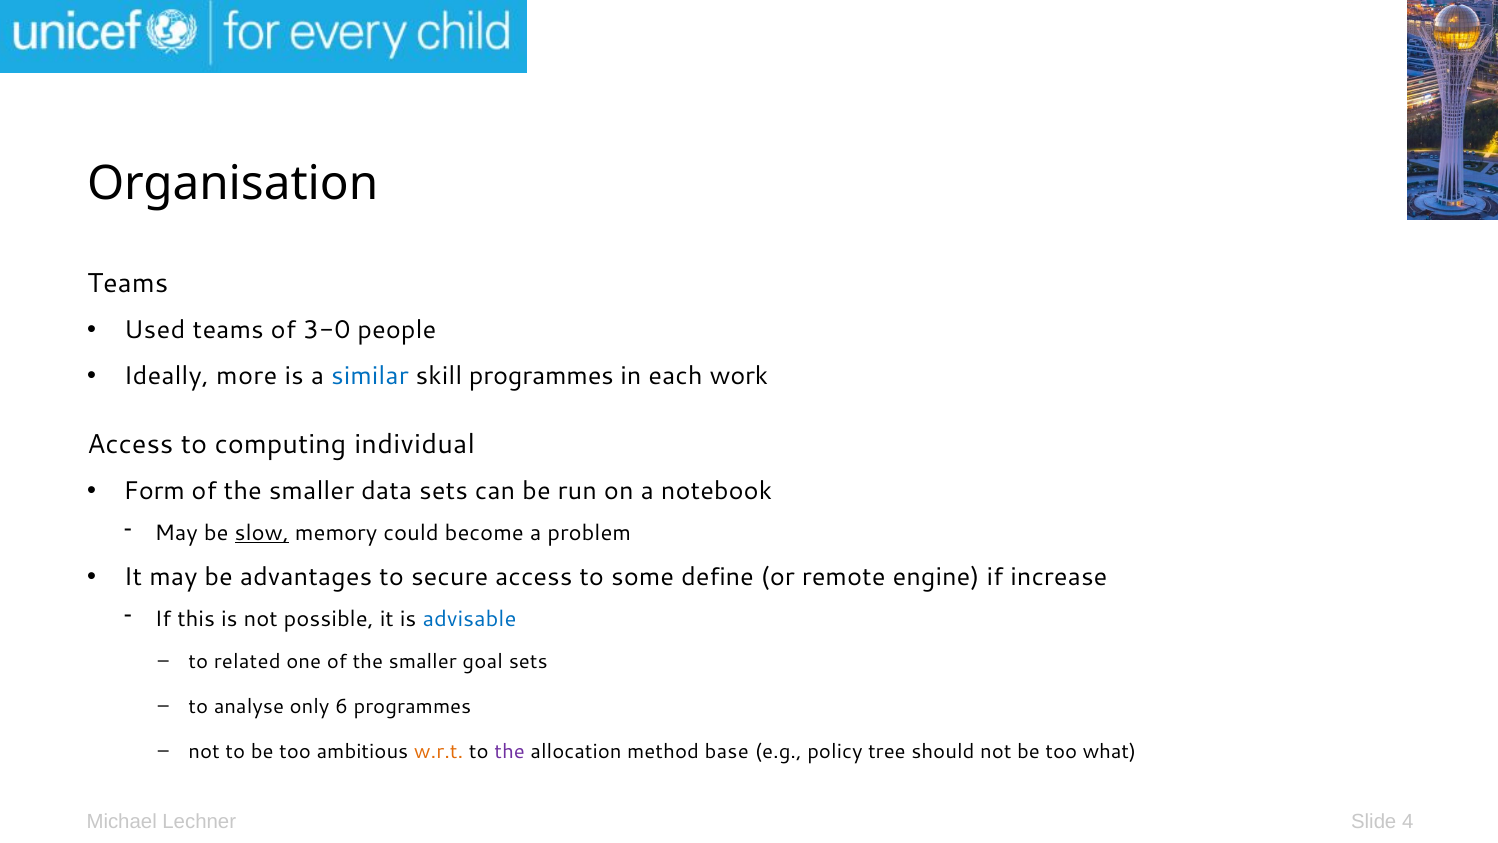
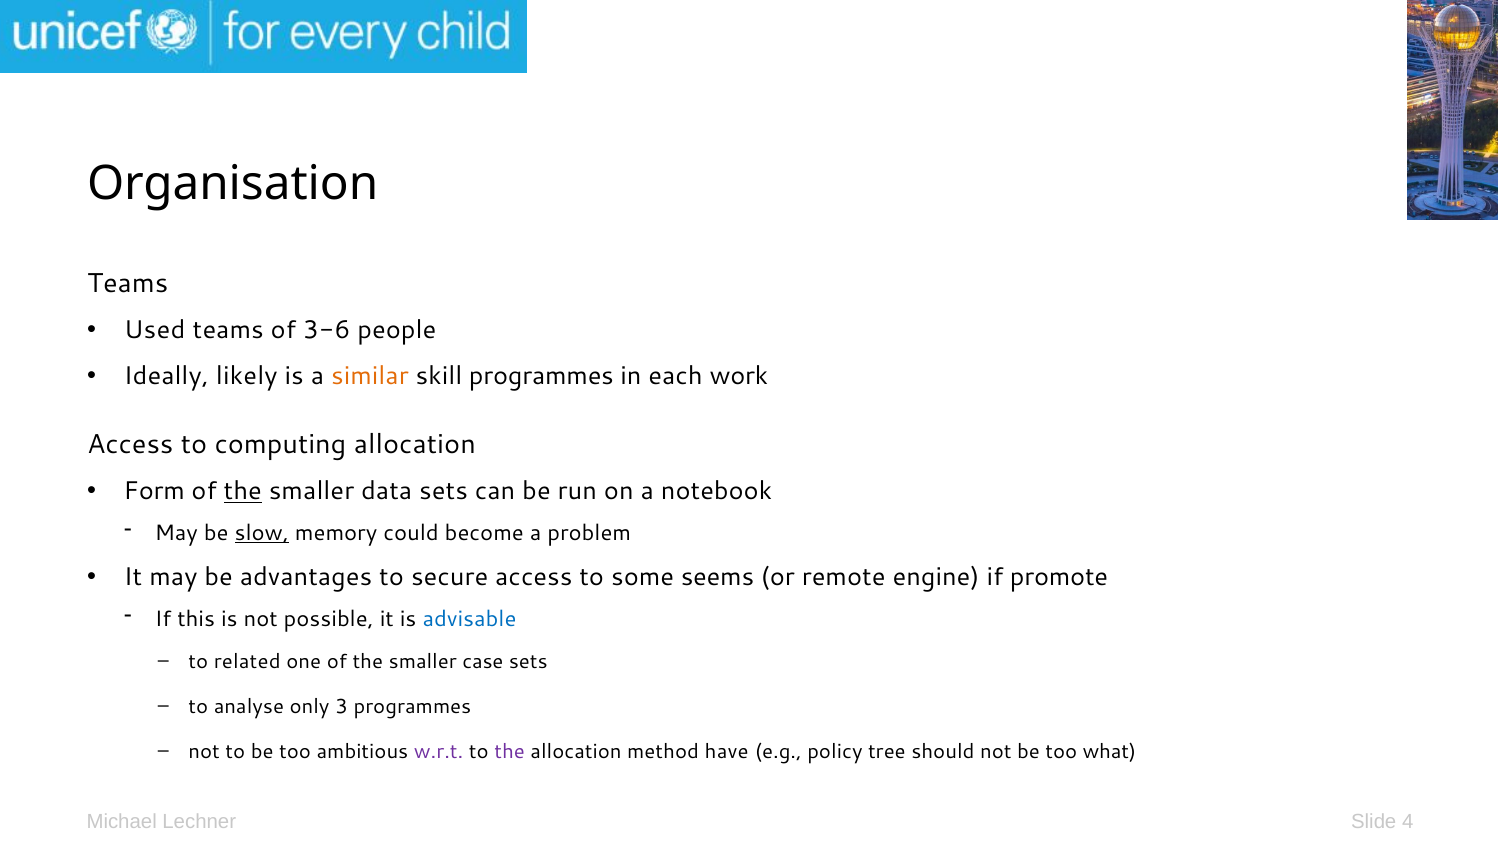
3-0: 3-0 -> 3-6 (327, 330)
more: more -> likely (247, 376)
similar colour: blue -> orange (370, 376)
computing individual: individual -> allocation (415, 444)
the underline: none -> present (243, 491)
define: define -> seems (718, 577)
increase: increase -> promote (1059, 577)
goal: goal -> case (483, 661)
6: 6 -> 3 (342, 706)
w.r.t colour: orange -> purple (439, 751)
base: base -> have (727, 751)
